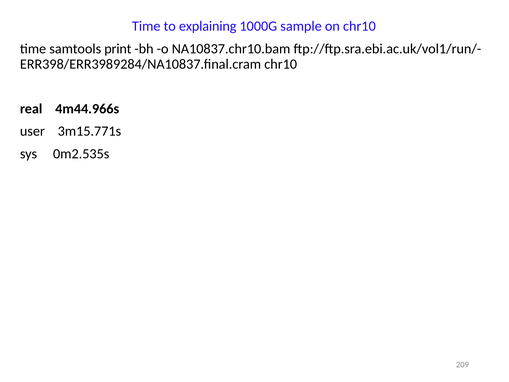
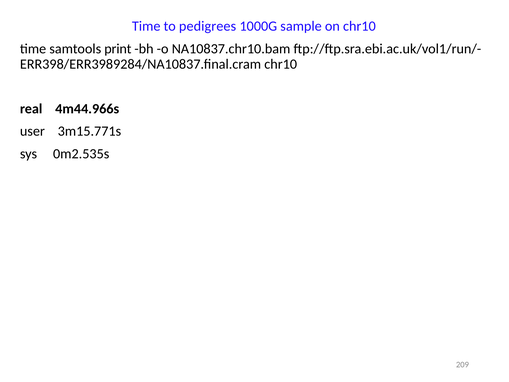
explaining: explaining -> pedigrees (208, 26)
